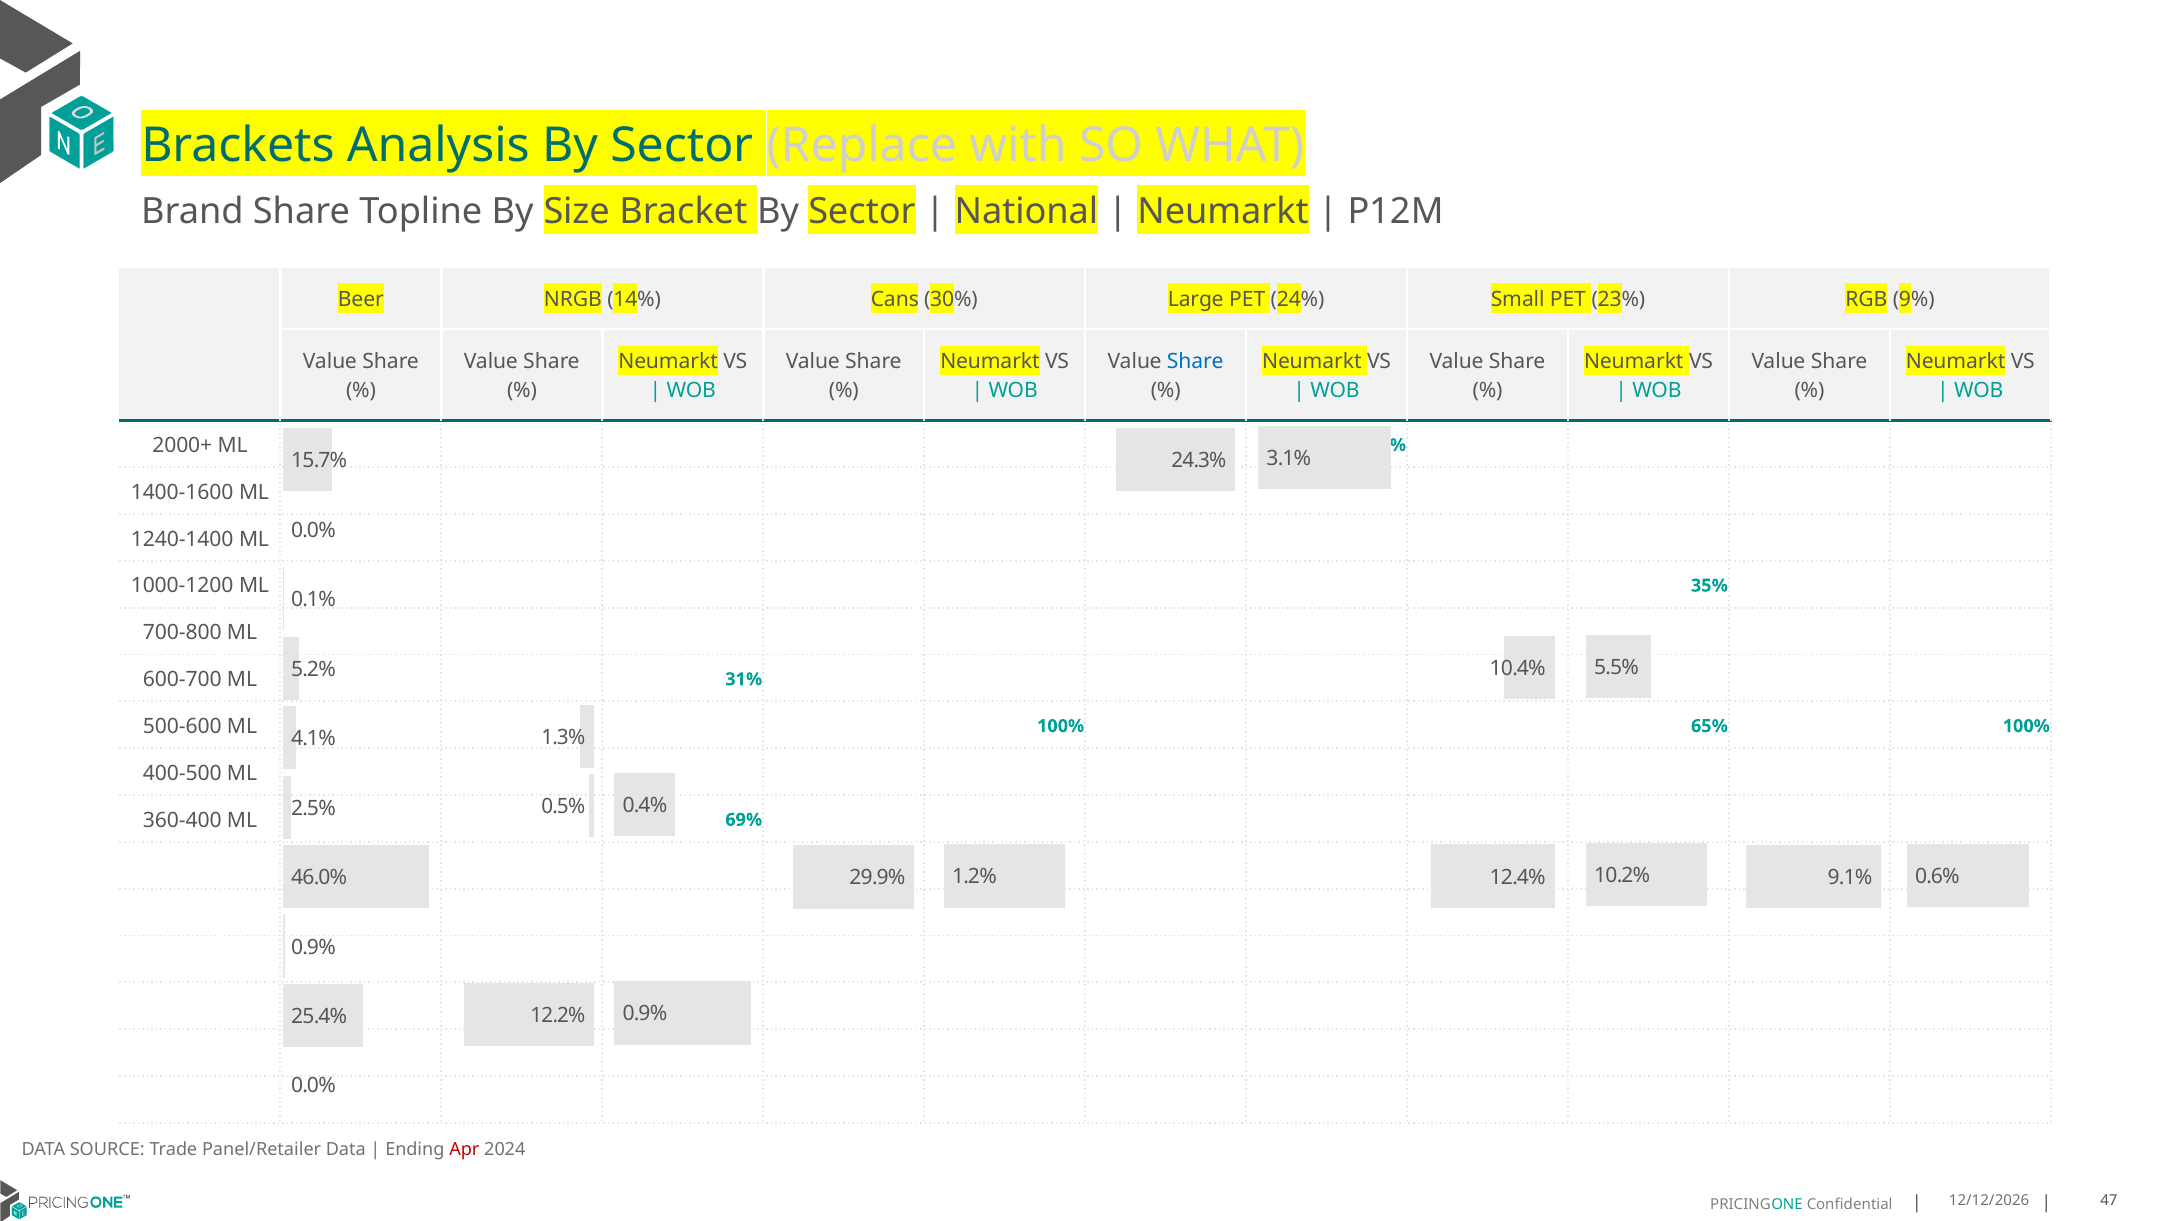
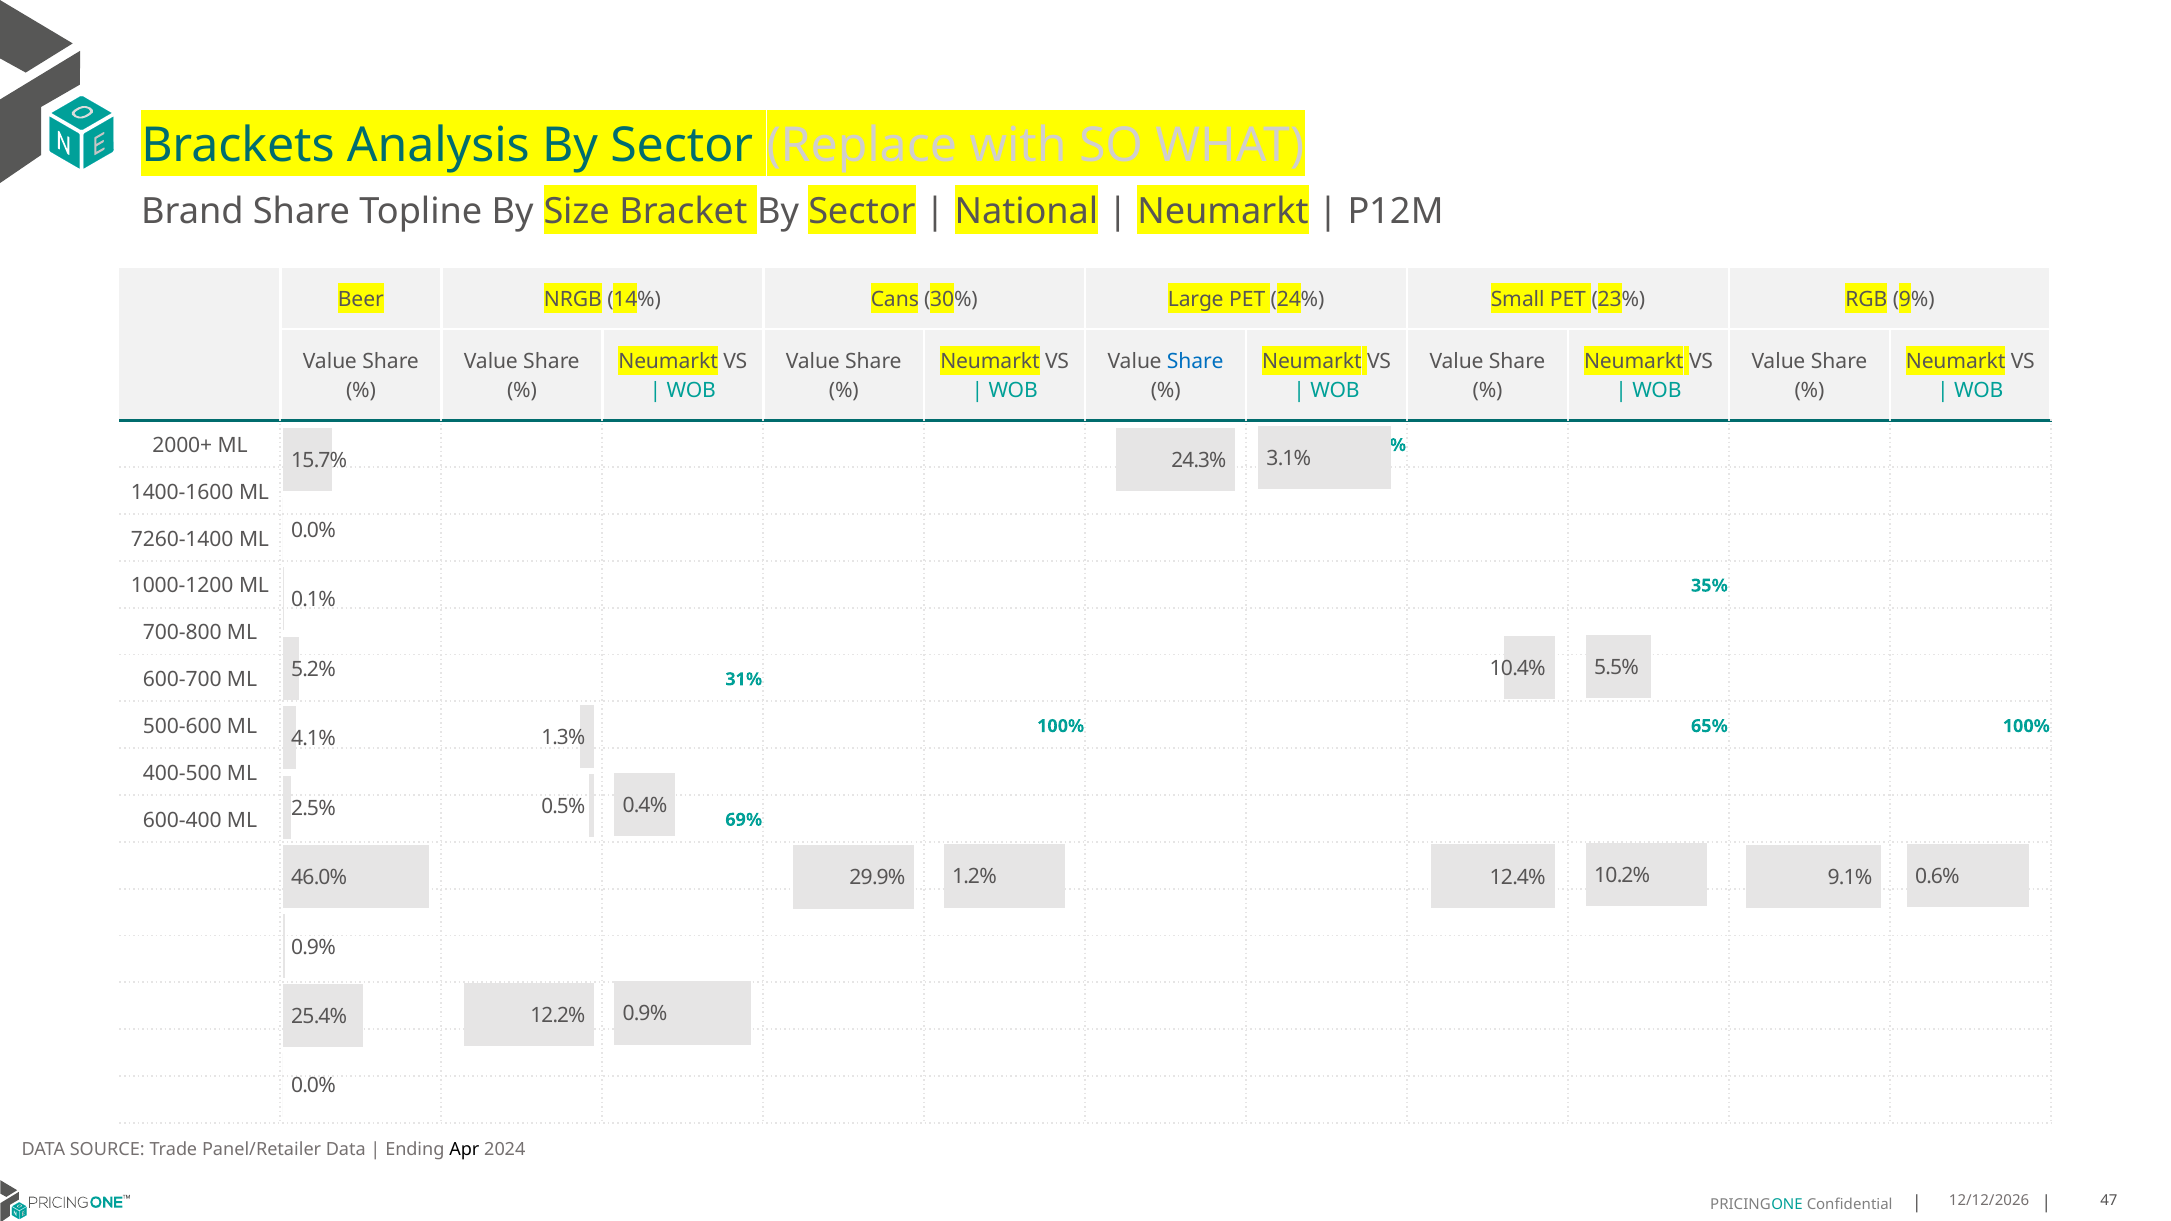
1240-1400: 1240-1400 -> 7260-1400 (182, 539)
360-400: 360-400 -> 600-400 (182, 820)
Apr colour: red -> black (464, 1150)
